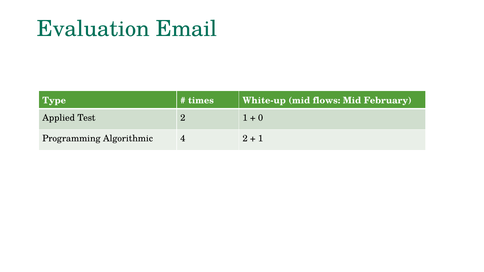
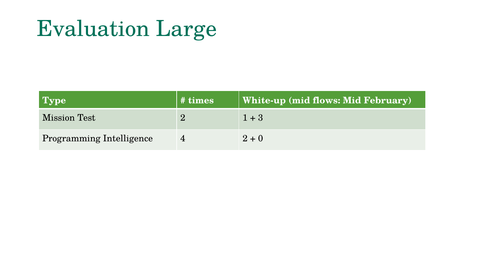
Email: Email -> Large (186, 29)
Applied: Applied -> Mission (59, 118)
0: 0 -> 3 (261, 118)
Algorithmic: Algorithmic -> Intelligence (128, 139)
1: 1 -> 0 (261, 139)
